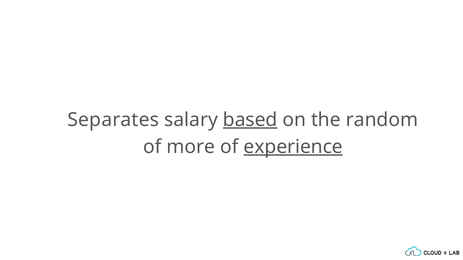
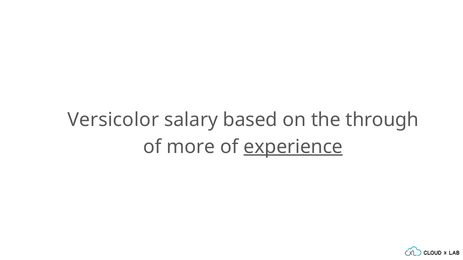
Separates: Separates -> Versicolor (113, 120)
based underline: present -> none (250, 120)
random: random -> through (382, 120)
